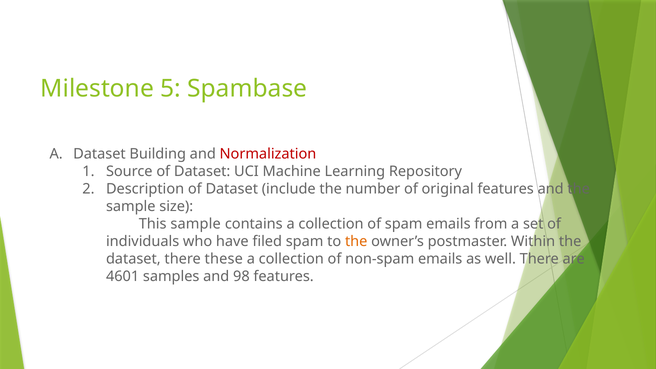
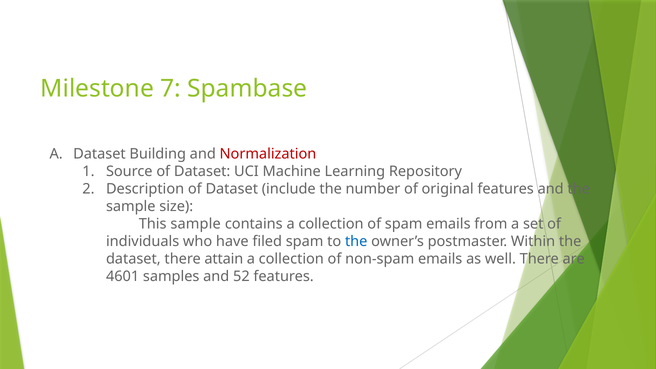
5: 5 -> 7 (171, 88)
the colour: orange -> blue (356, 241)
these: these -> attain (224, 259)
98: 98 -> 52 (241, 276)
